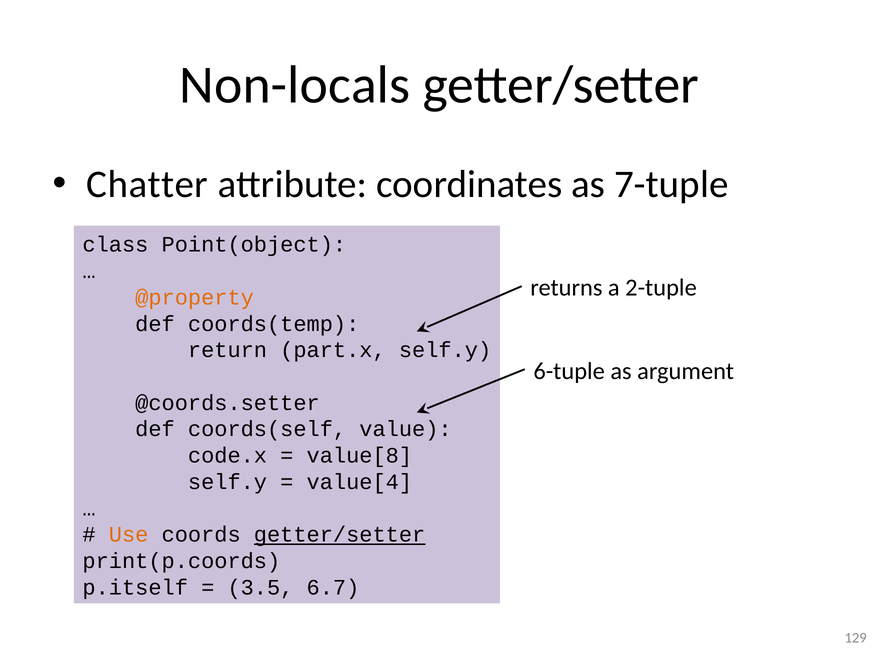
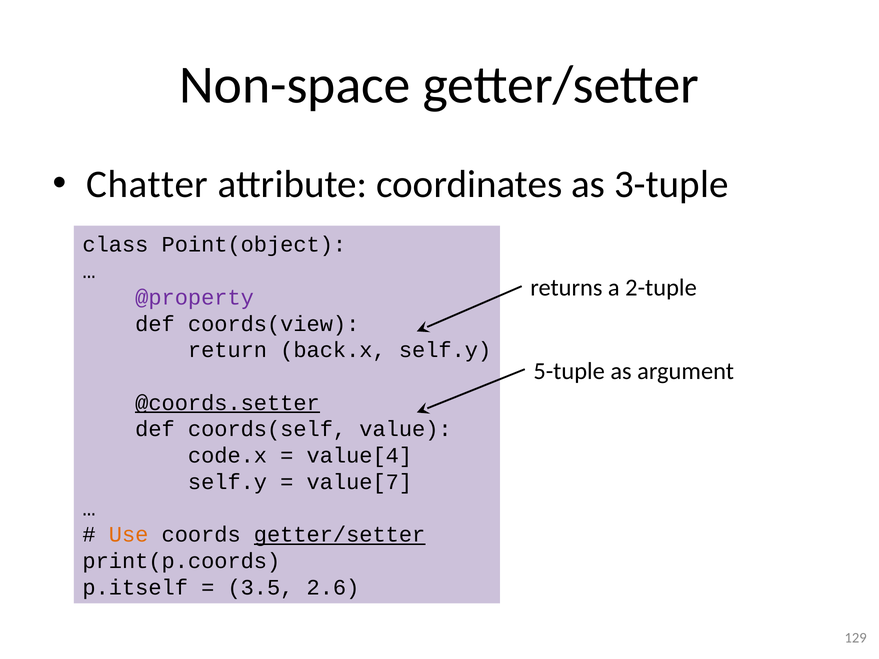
Non-locals: Non-locals -> Non-space (295, 85)
7-tuple: 7-tuple -> 3-tuple (671, 184)
@property colour: orange -> purple (195, 298)
coords(temp: coords(temp -> coords(view (274, 324)
part.x: part.x -> back.x (333, 350)
6-tuple: 6-tuple -> 5-tuple (569, 371)
@coords.setter underline: none -> present (228, 403)
value[8: value[8 -> value[4 (359, 456)
value[4: value[4 -> value[7 (359, 482)
6.7: 6.7 -> 2.6 (333, 588)
